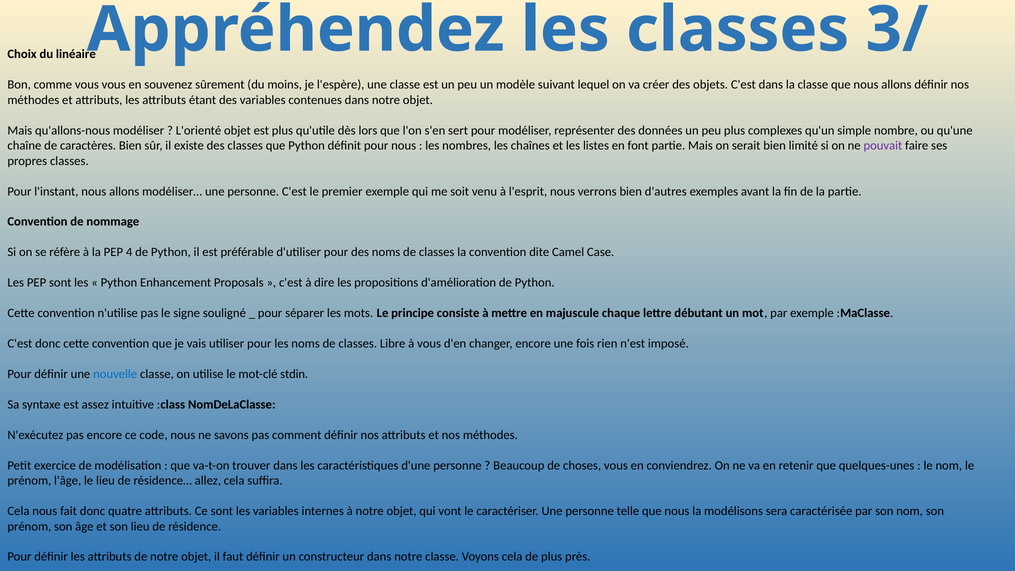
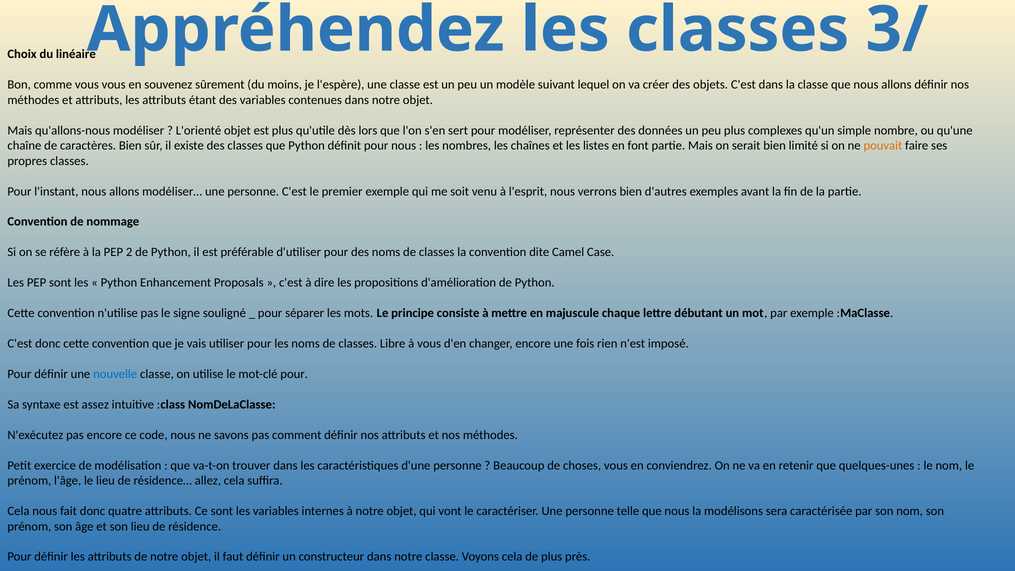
pouvait colour: purple -> orange (883, 146)
4: 4 -> 2 (129, 252)
mot-clé stdin: stdin -> pour (294, 374)
